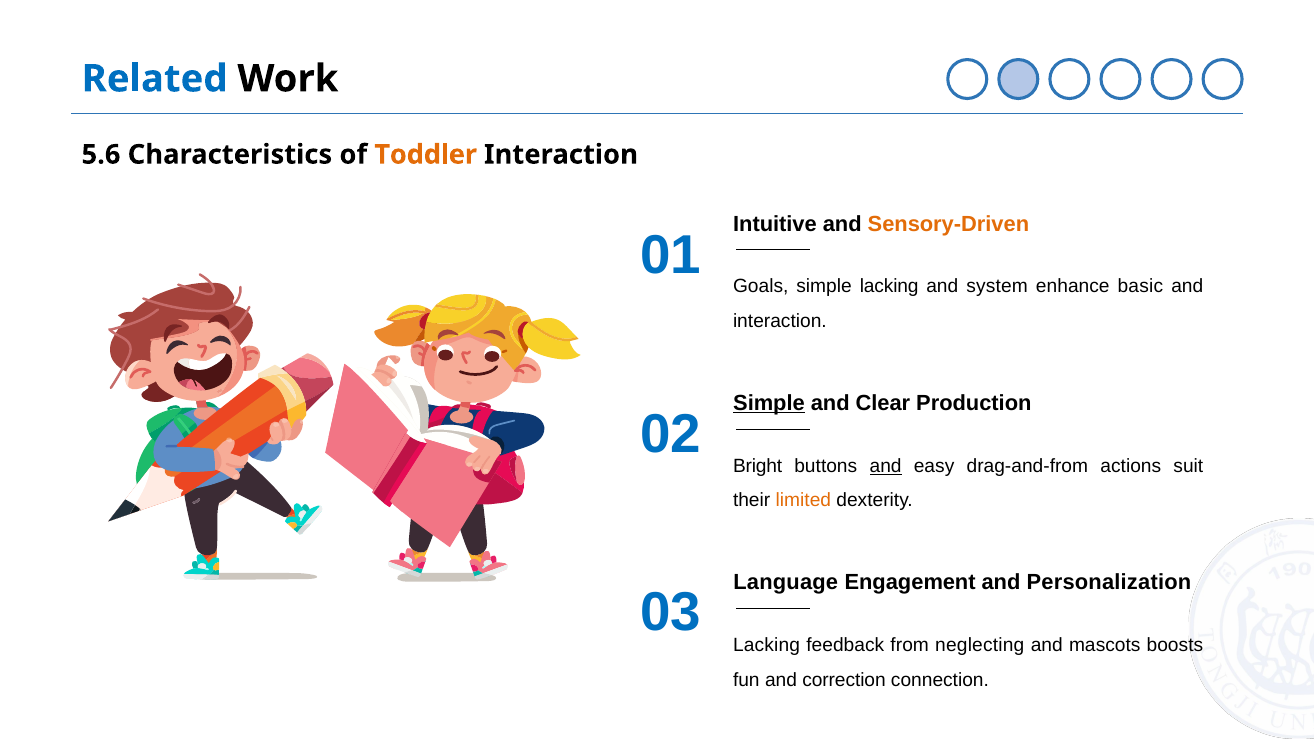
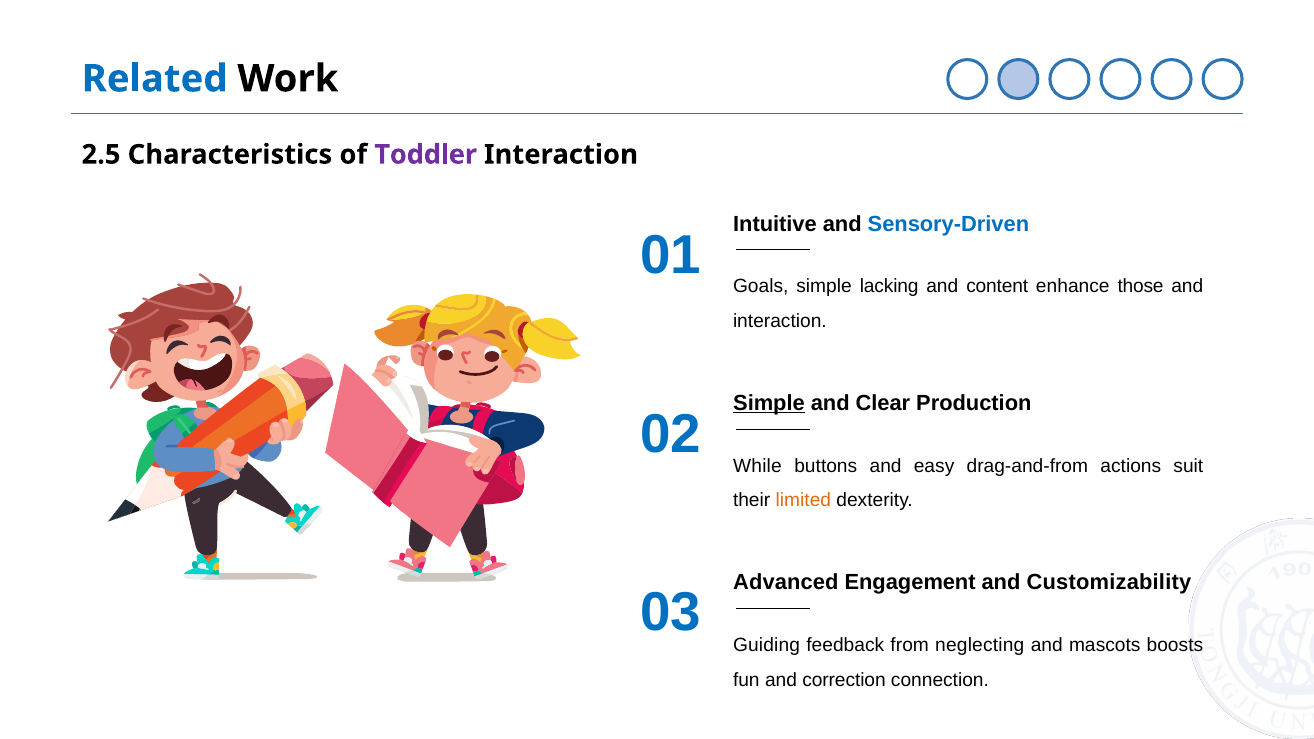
5.6: 5.6 -> 2.5 (101, 155)
Toddler colour: orange -> purple (426, 155)
Sensory-Driven colour: orange -> blue (948, 224)
system: system -> content (997, 287)
basic: basic -> those (1141, 287)
Bright: Bright -> While (757, 466)
and underline: present -> none (886, 466)
Language: Language -> Advanced (786, 583)
Personalization: Personalization -> Customizability (1109, 583)
Lacking: Lacking -> Guiding (767, 645)
